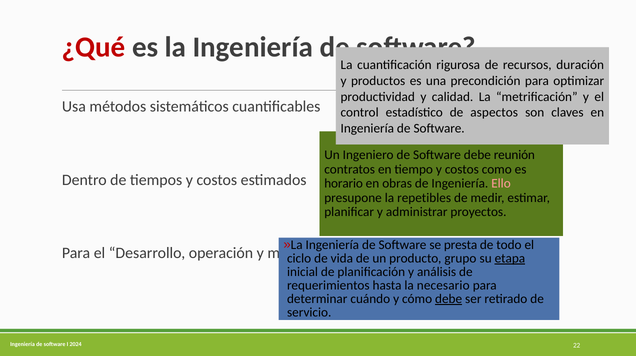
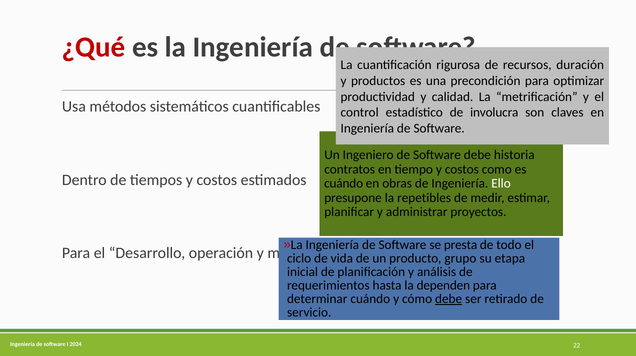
aspectos: aspectos -> involucra (494, 113)
reunión: reunión -> historia (514, 155)
horario: horario -> cuándo (344, 184)
Ello colour: pink -> white (501, 184)
etapa underline: present -> none (510, 259)
necesario: necesario -> dependen (443, 286)
